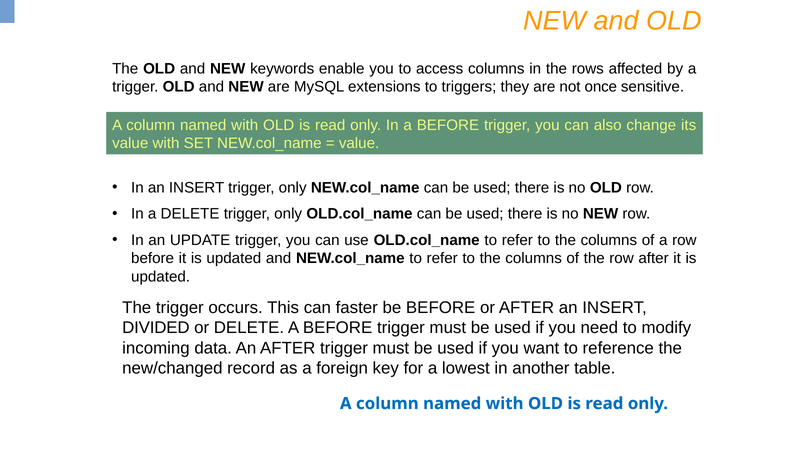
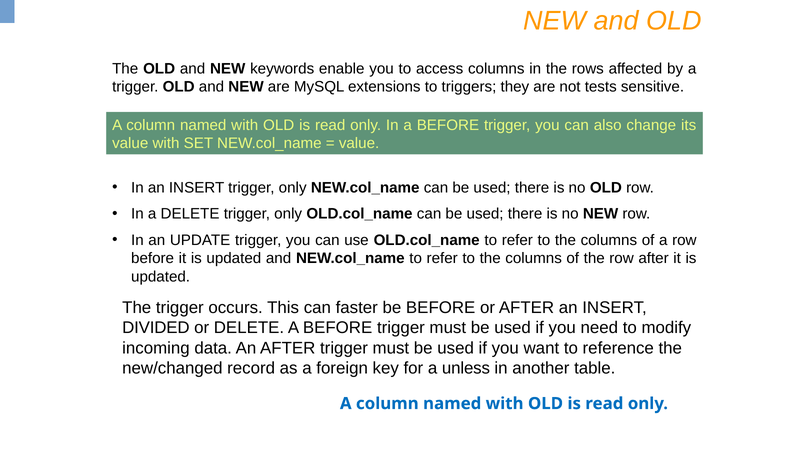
once: once -> tests (601, 87)
lowest: lowest -> unless (466, 368)
